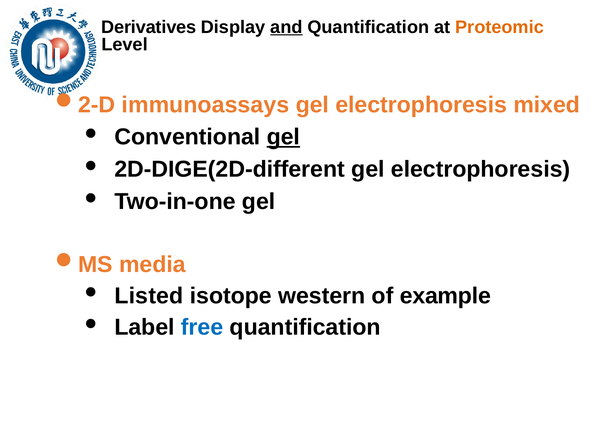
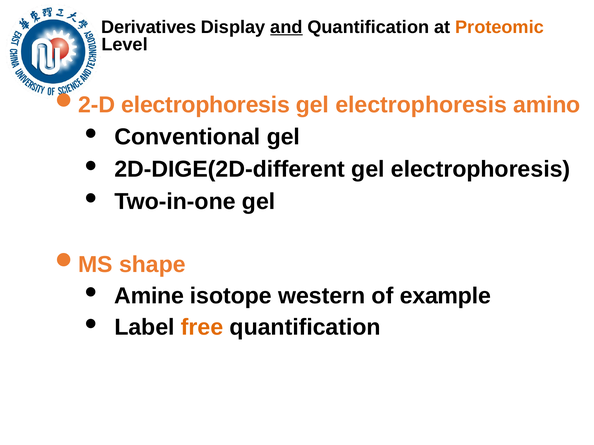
immunoassays: immunoassays -> electrophoresis (206, 105)
mixed: mixed -> amino (547, 105)
gel underline: present -> none (283, 137)
media: media -> shape (152, 265)
Listed: Listed -> Amine (149, 296)
free colour: blue -> orange (202, 328)
